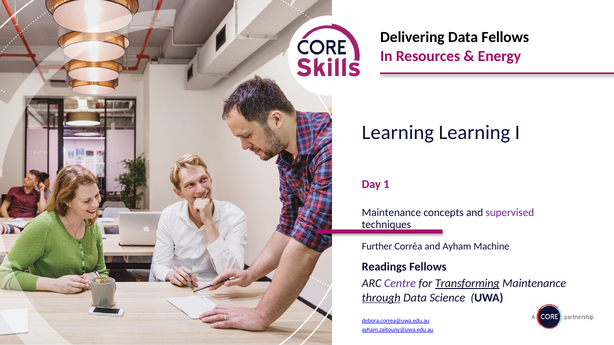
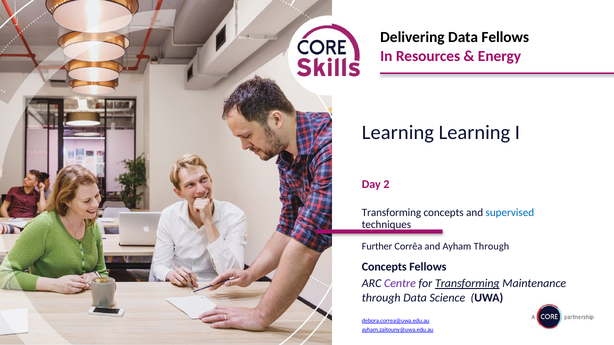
1: 1 -> 2 (386, 185)
Maintenance: Maintenance -> Transforming (391, 213)
supervised colour: purple -> blue (510, 213)
Ayham Machine: Machine -> Through (491, 247)
Readings: Readings -> Concepts (384, 267)
through underline: present -> none (381, 298)
